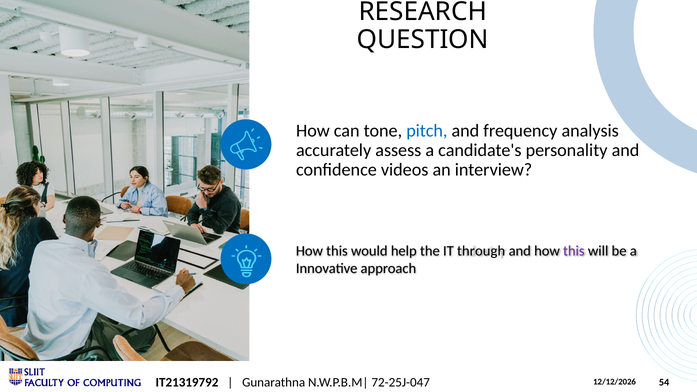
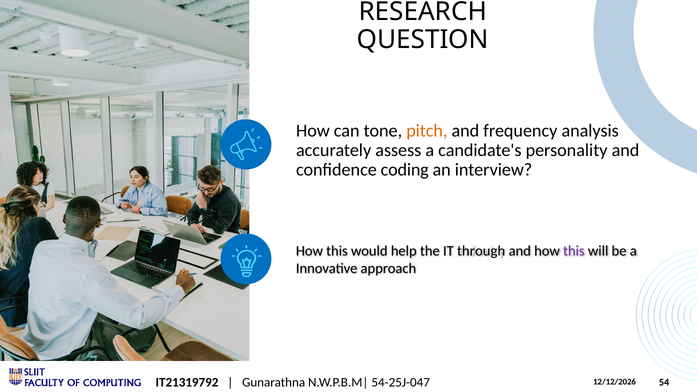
pitch colour: blue -> orange (427, 131)
videos: videos -> coding (405, 170)
72-25J-047: 72-25J-047 -> 54-25J-047 (401, 383)
